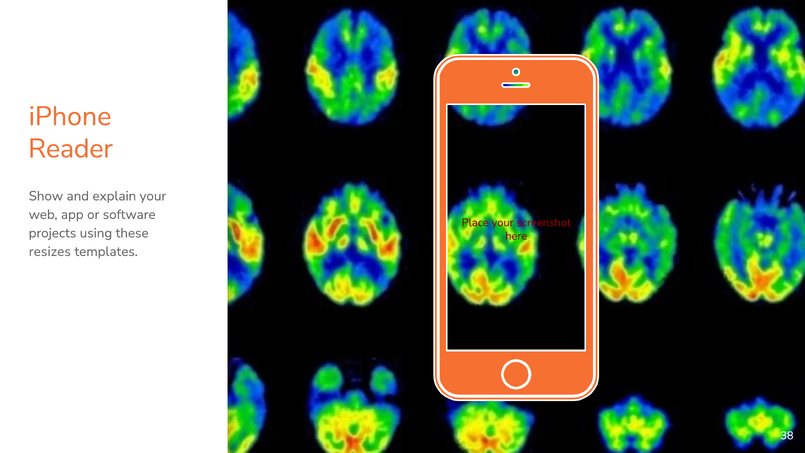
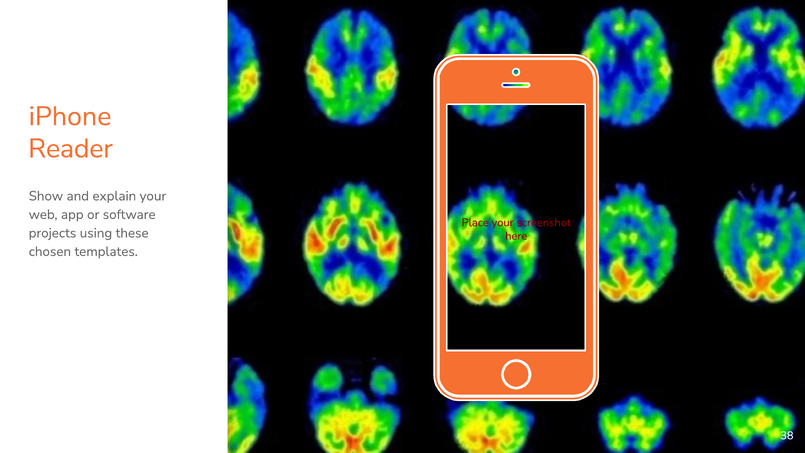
resizes: resizes -> chosen (50, 251)
